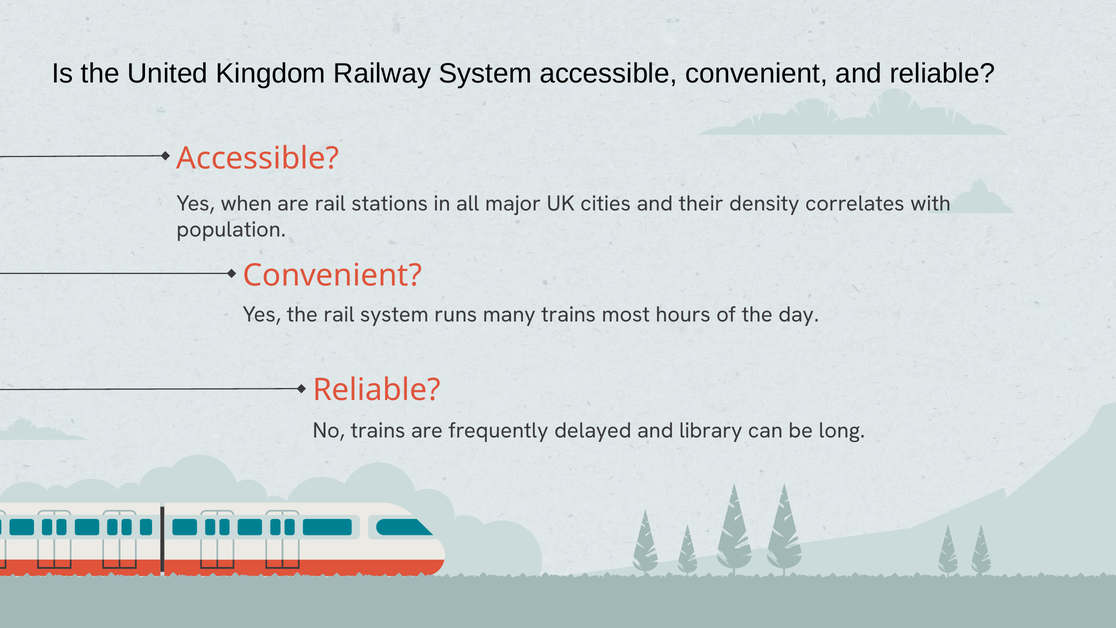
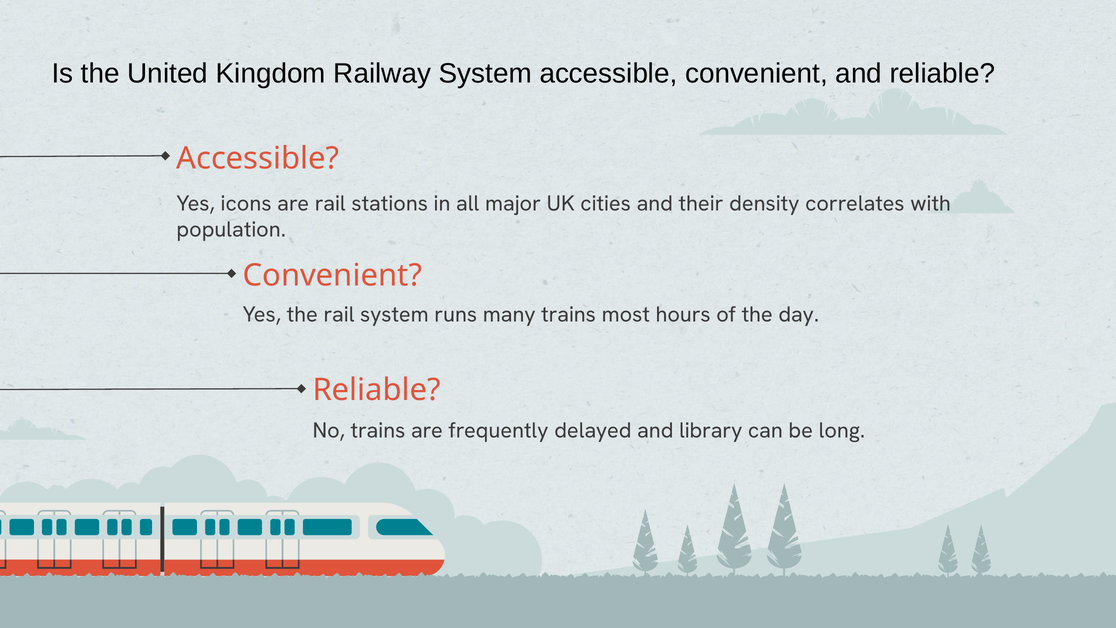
when: when -> icons (246, 204)
